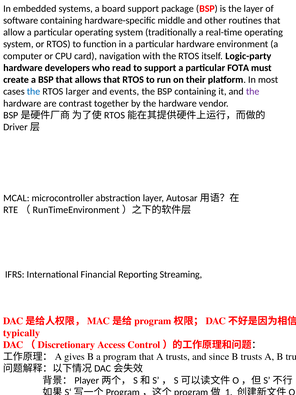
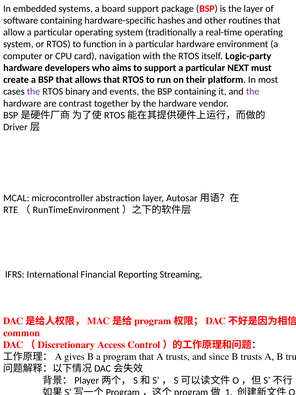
middle: middle -> hashes (171, 20)
read: read -> aims (122, 68)
FOTA: FOTA -> NEXT (238, 68)
the colour: blue -> purple (34, 91)
larger: larger -> binary (78, 91)
typically: typically -> common (22, 333)
